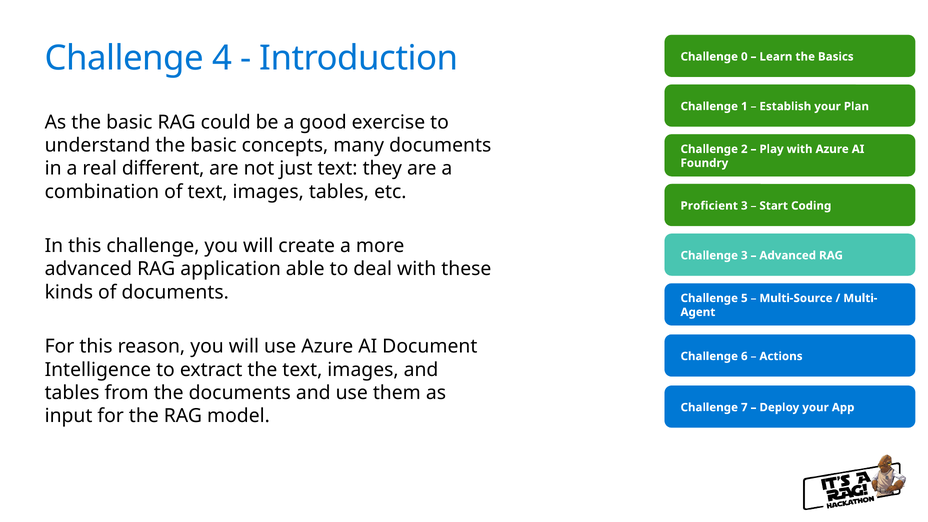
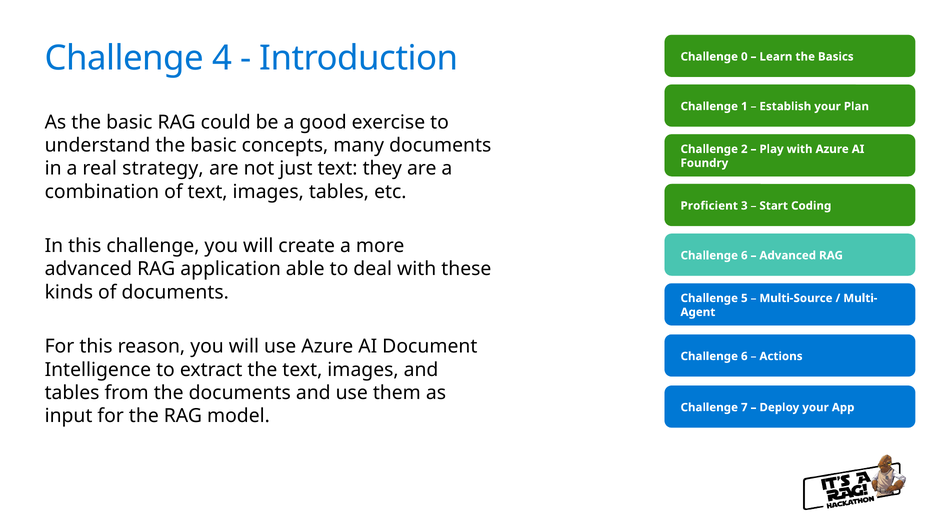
different: different -> strategy (163, 169)
3: 3 -> 6 (744, 255)
